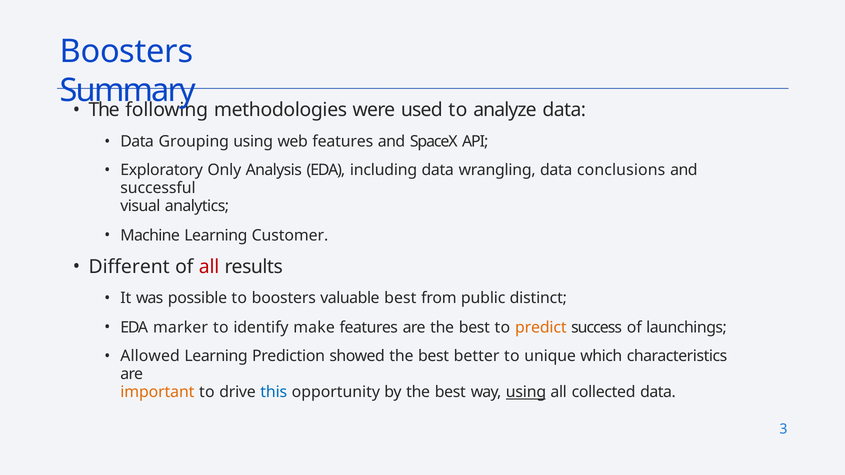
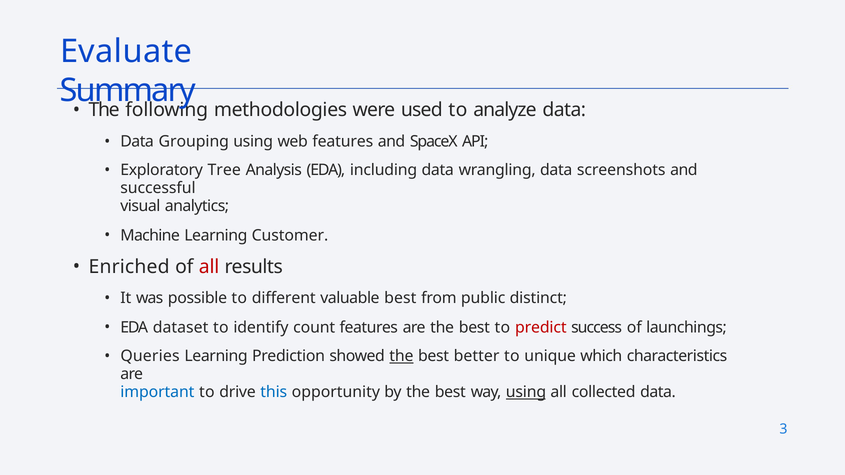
Boosters: Boosters -> Evaluate (126, 52)
Only: Only -> Tree (224, 170)
conclusions: conclusions -> screenshots (621, 170)
Different: Different -> Enriched (129, 267)
to boosters: boosters -> different (284, 298)
marker: marker -> dataset (181, 328)
make: make -> count (314, 328)
predict colour: orange -> red (541, 328)
Allowed: Allowed -> Queries (150, 356)
the underline: none -> present (401, 356)
important colour: orange -> blue (157, 392)
